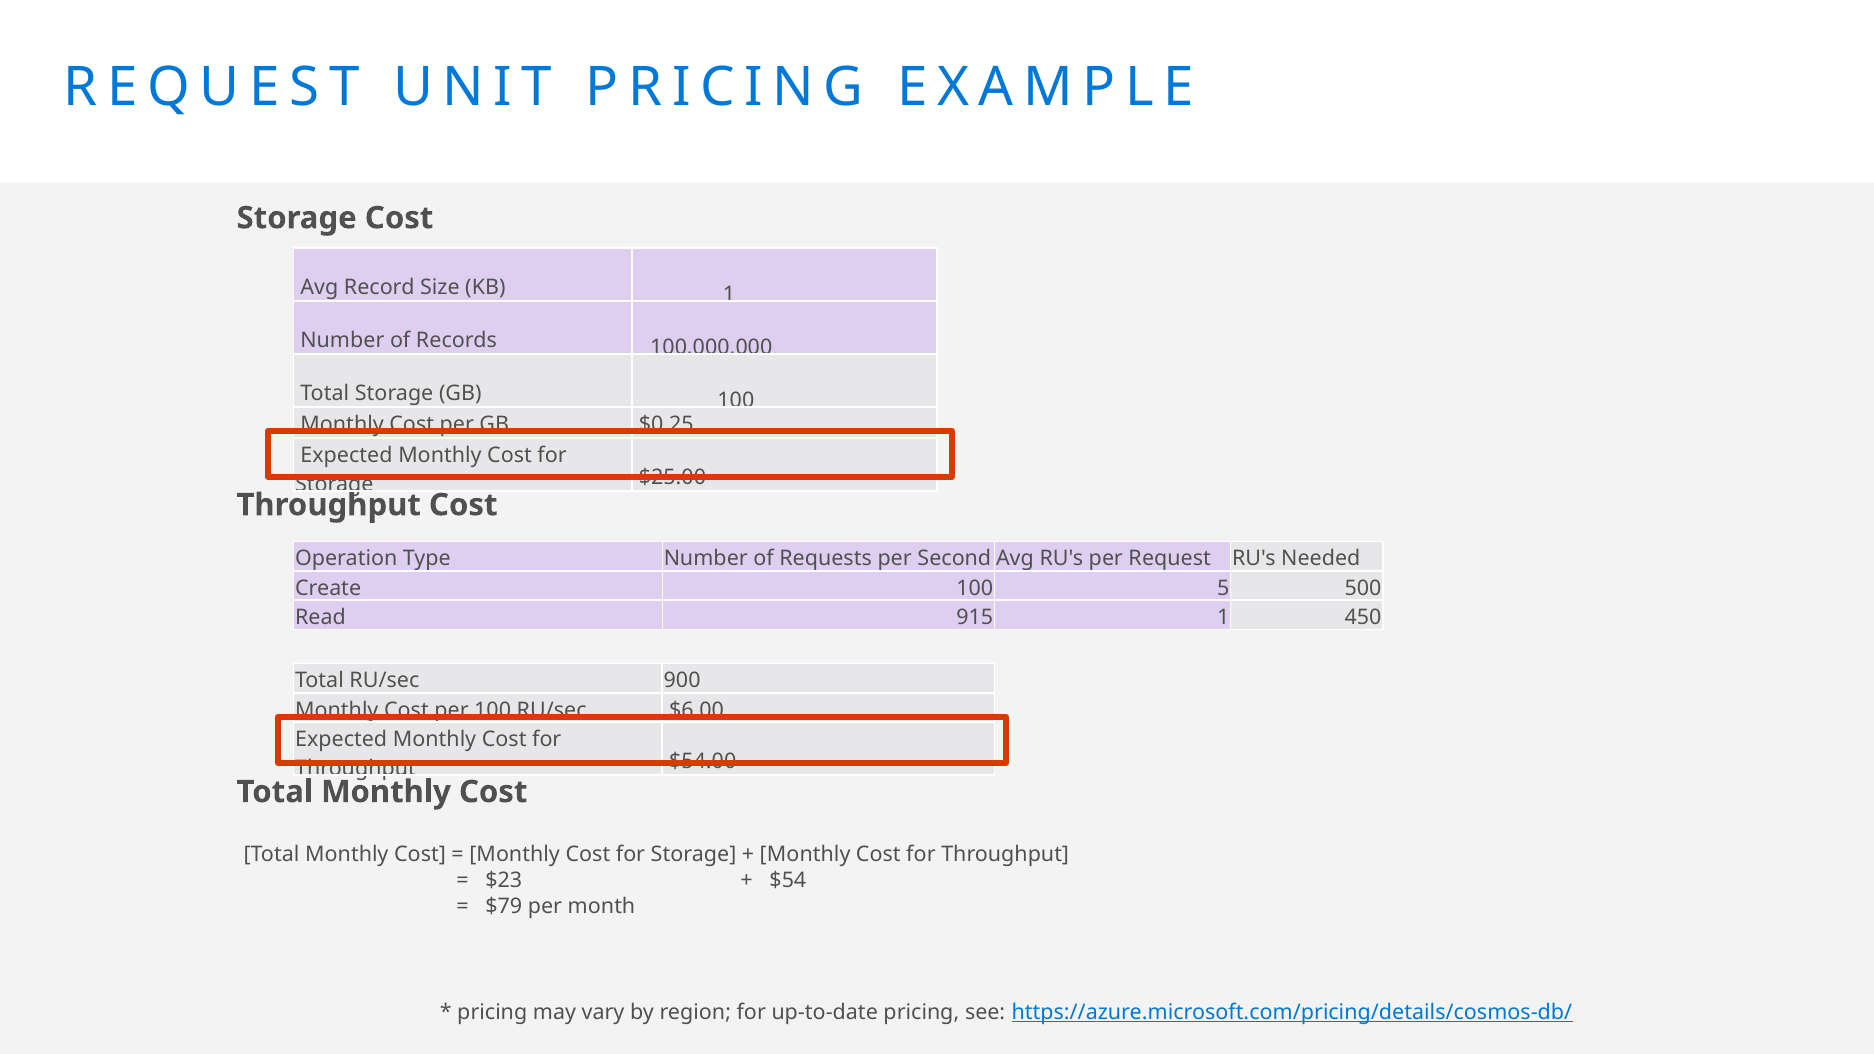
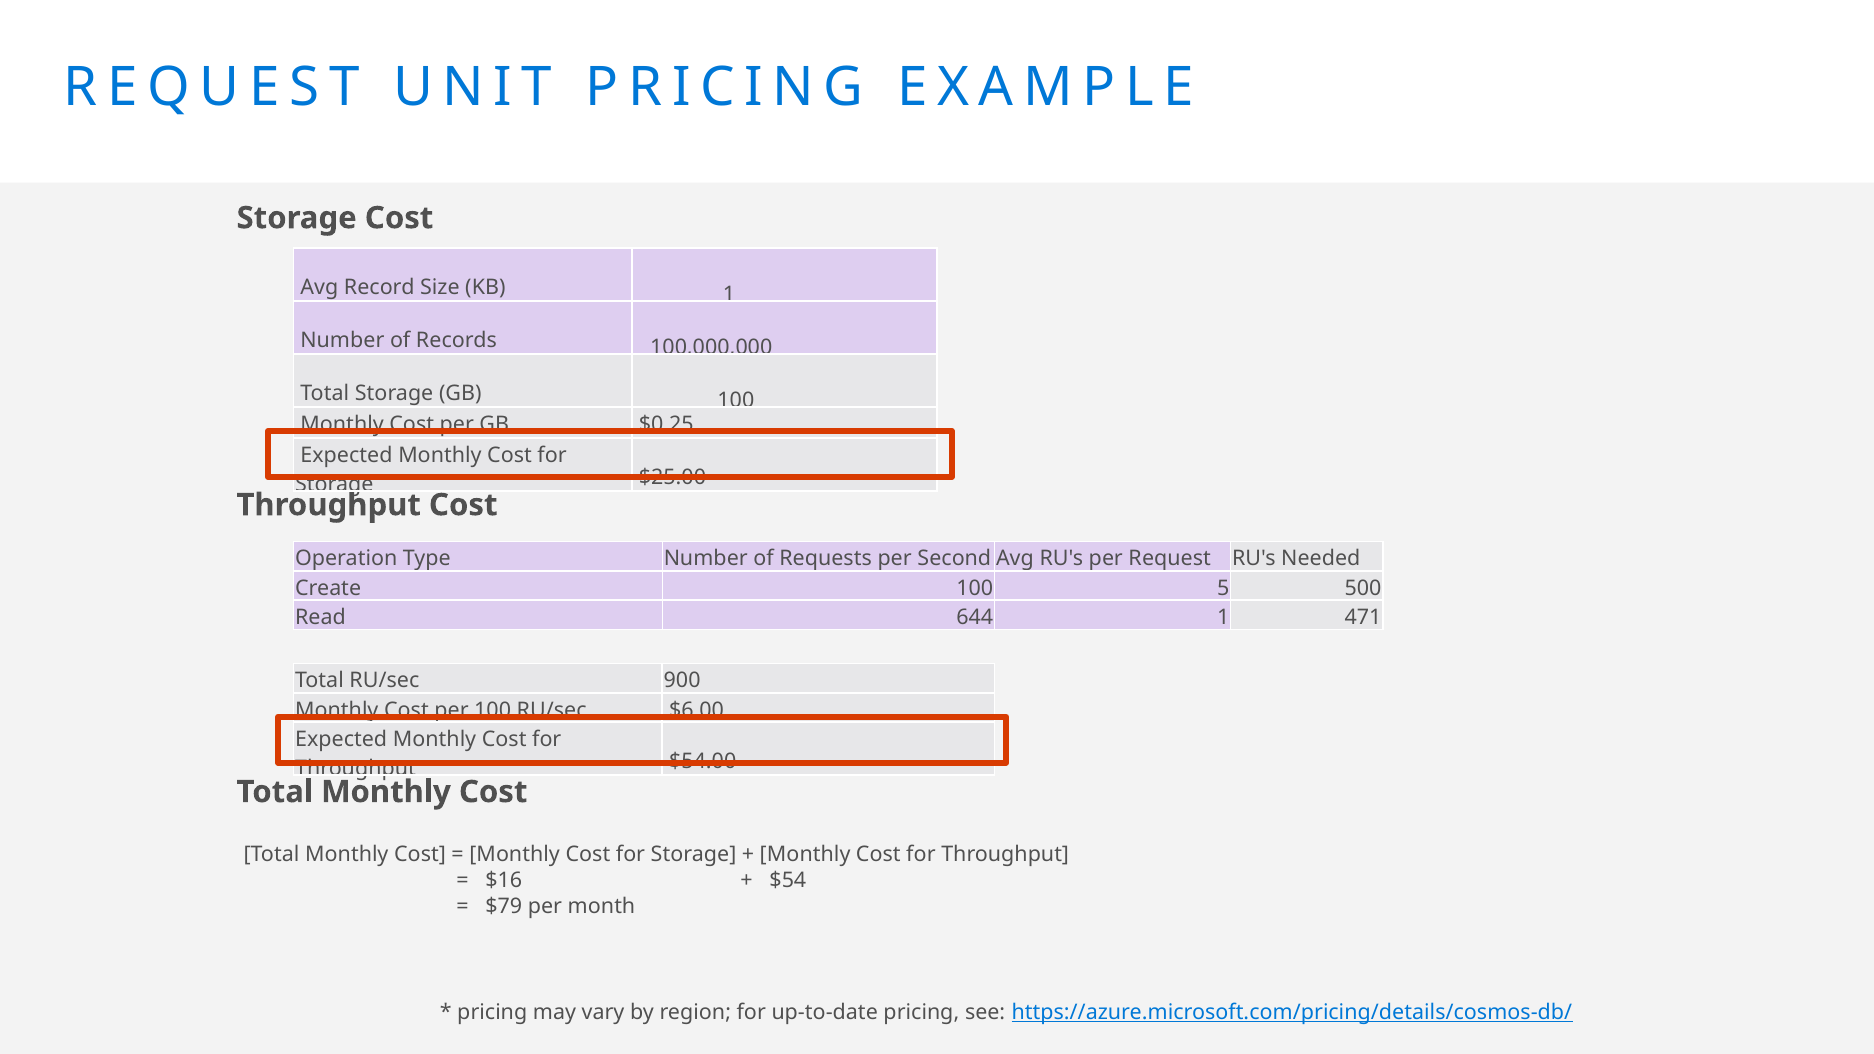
915: 915 -> 644 (975, 617)
450: 450 -> 471 (1363, 617)
$23: $23 -> $16 (504, 881)
